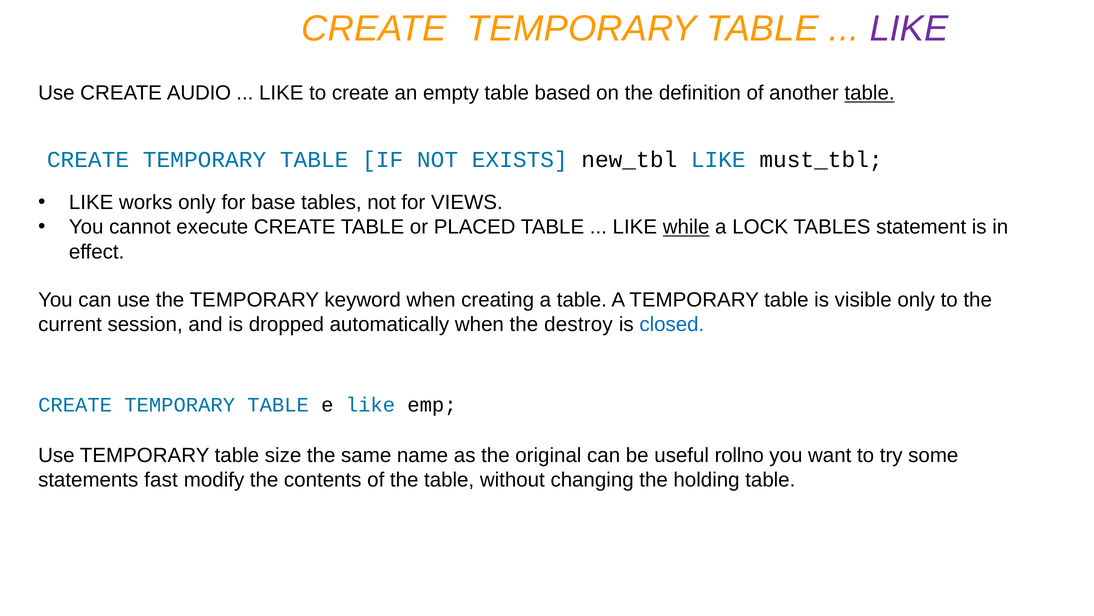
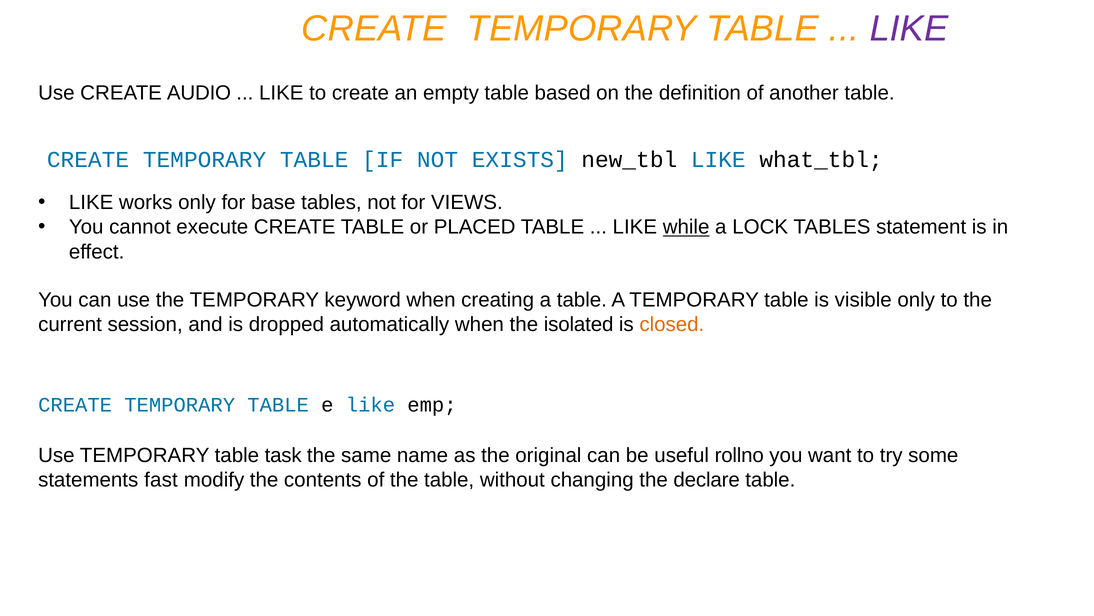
table underline: present -> none (870, 93)
must_tbl: must_tbl -> what_tbl (821, 160)
destroy: destroy -> isolated (579, 324)
closed colour: blue -> orange (672, 324)
size: size -> task (283, 455)
holding: holding -> declare (707, 479)
